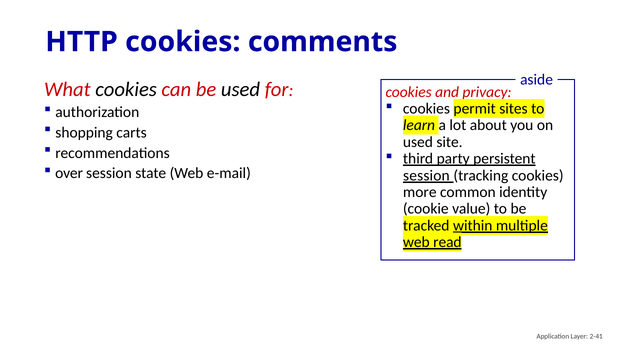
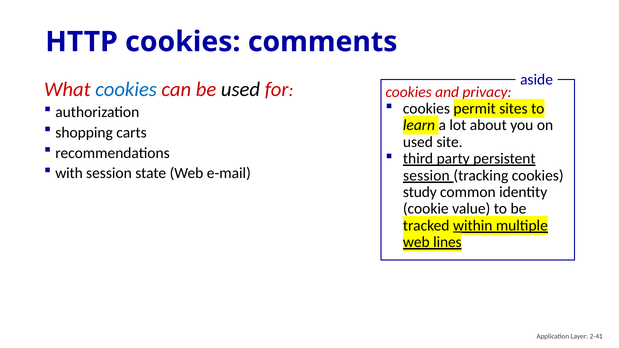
cookies colour: black -> blue (126, 89)
over: over -> with (69, 173)
more: more -> study (420, 192)
read: read -> lines (447, 242)
